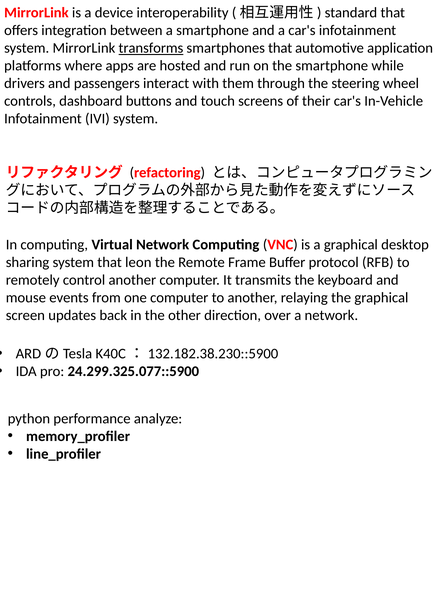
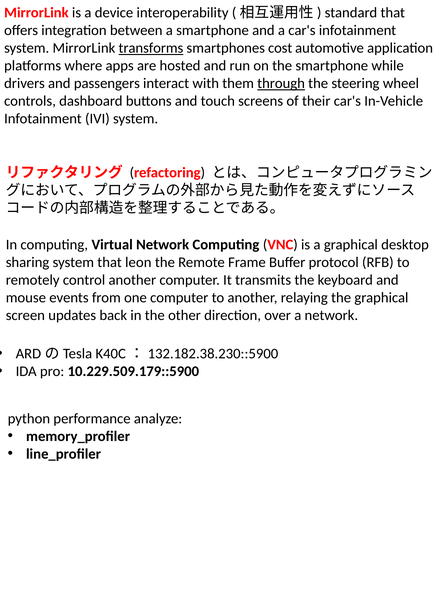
smartphones that: that -> cost (280, 48)
through underline: none -> present (281, 83)
24.299.325.077::5900: 24.299.325.077::5900 -> 10.229.509.179::5900 (133, 371)
